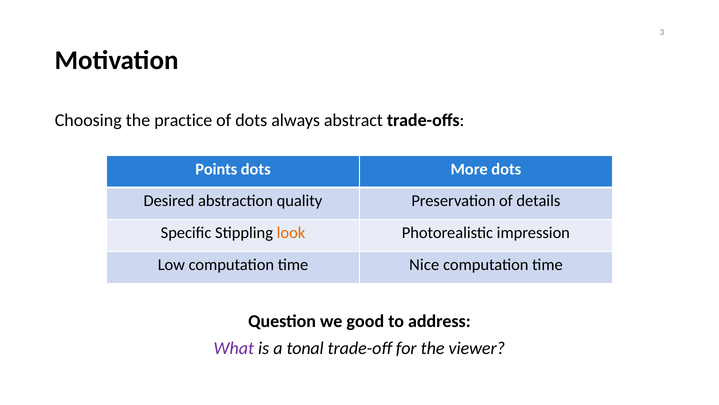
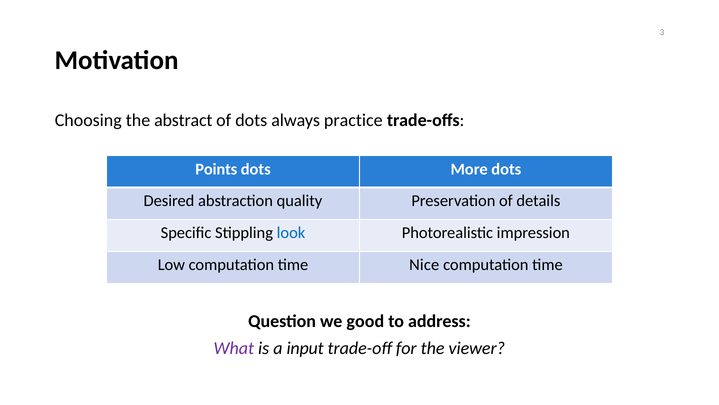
practice: practice -> abstract (183, 120)
abstract: abstract -> practice (353, 120)
look colour: orange -> blue (291, 233)
tonal: tonal -> input (305, 348)
